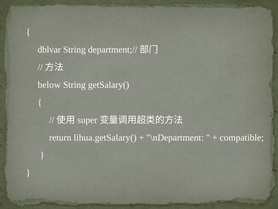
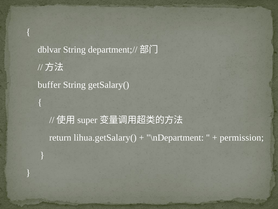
below: below -> buffer (49, 85)
compatible: compatible -> permission (242, 137)
